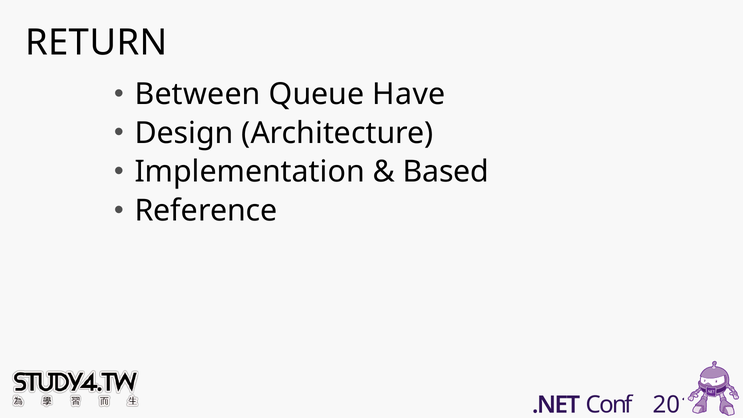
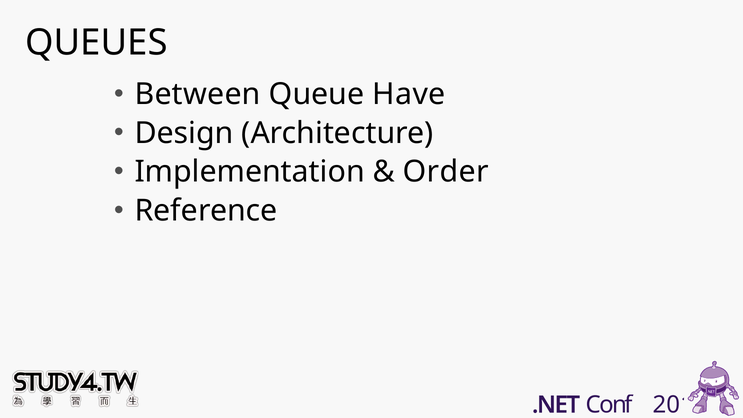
RETURN: RETURN -> QUEUES (96, 43)
Based: Based -> Order (446, 172)
